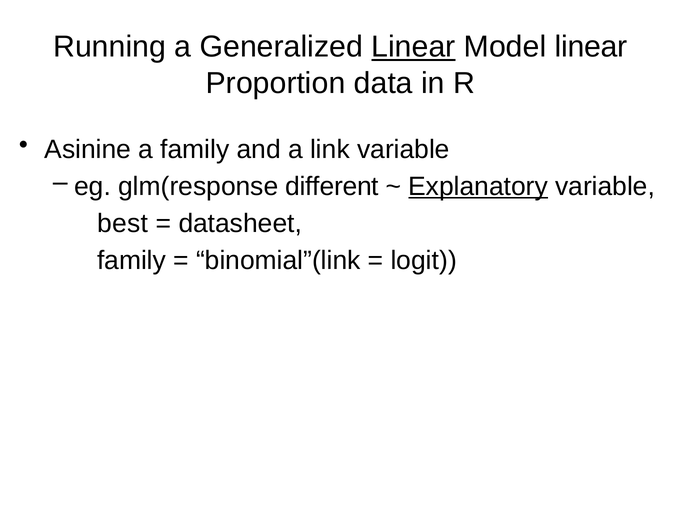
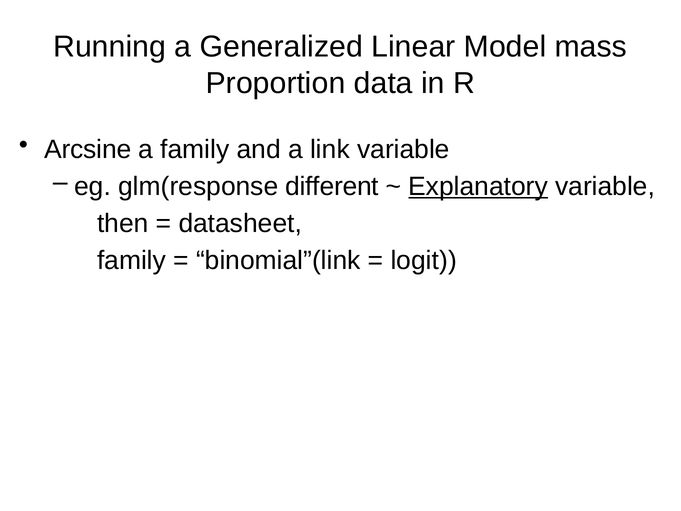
Linear underline: present -> none (413, 47)
Model linear: linear -> mass (591, 47)
Asinine: Asinine -> Arcsine (88, 149)
best: best -> then (123, 223)
